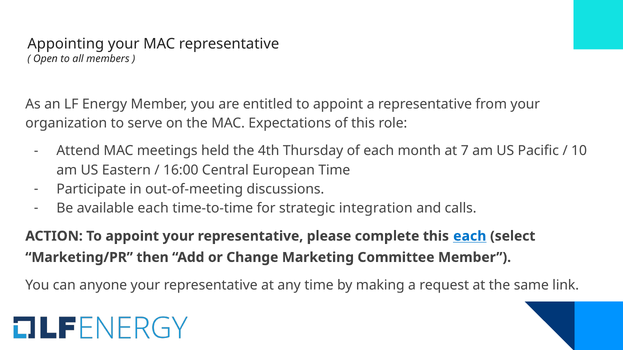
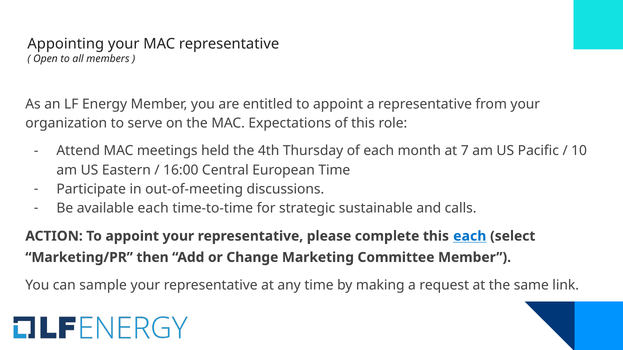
integration: integration -> sustainable (376, 208)
anyone: anyone -> sample (103, 285)
